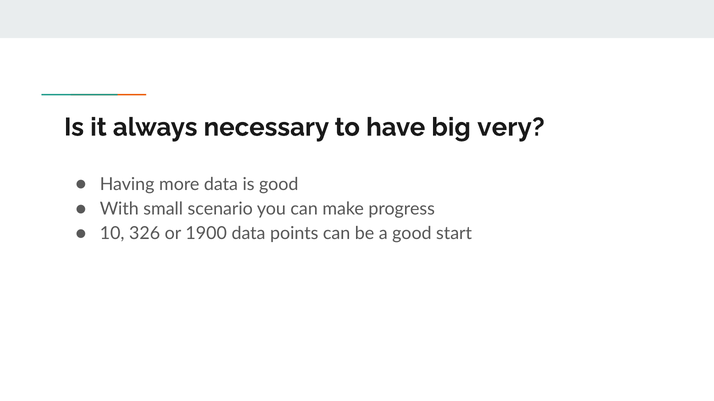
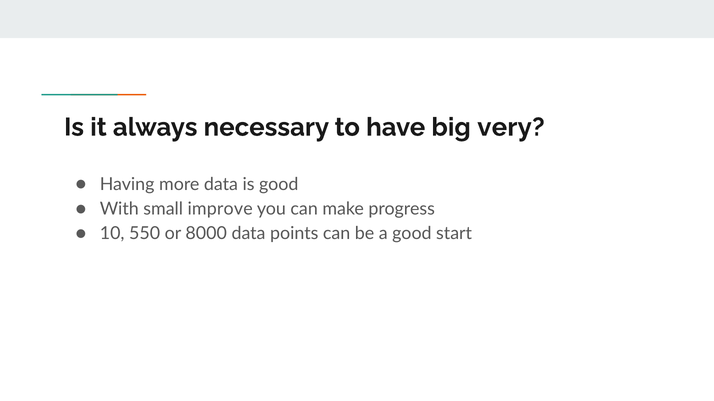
scenario: scenario -> improve (220, 209)
326: 326 -> 550 (145, 234)
1900: 1900 -> 8000 (206, 234)
